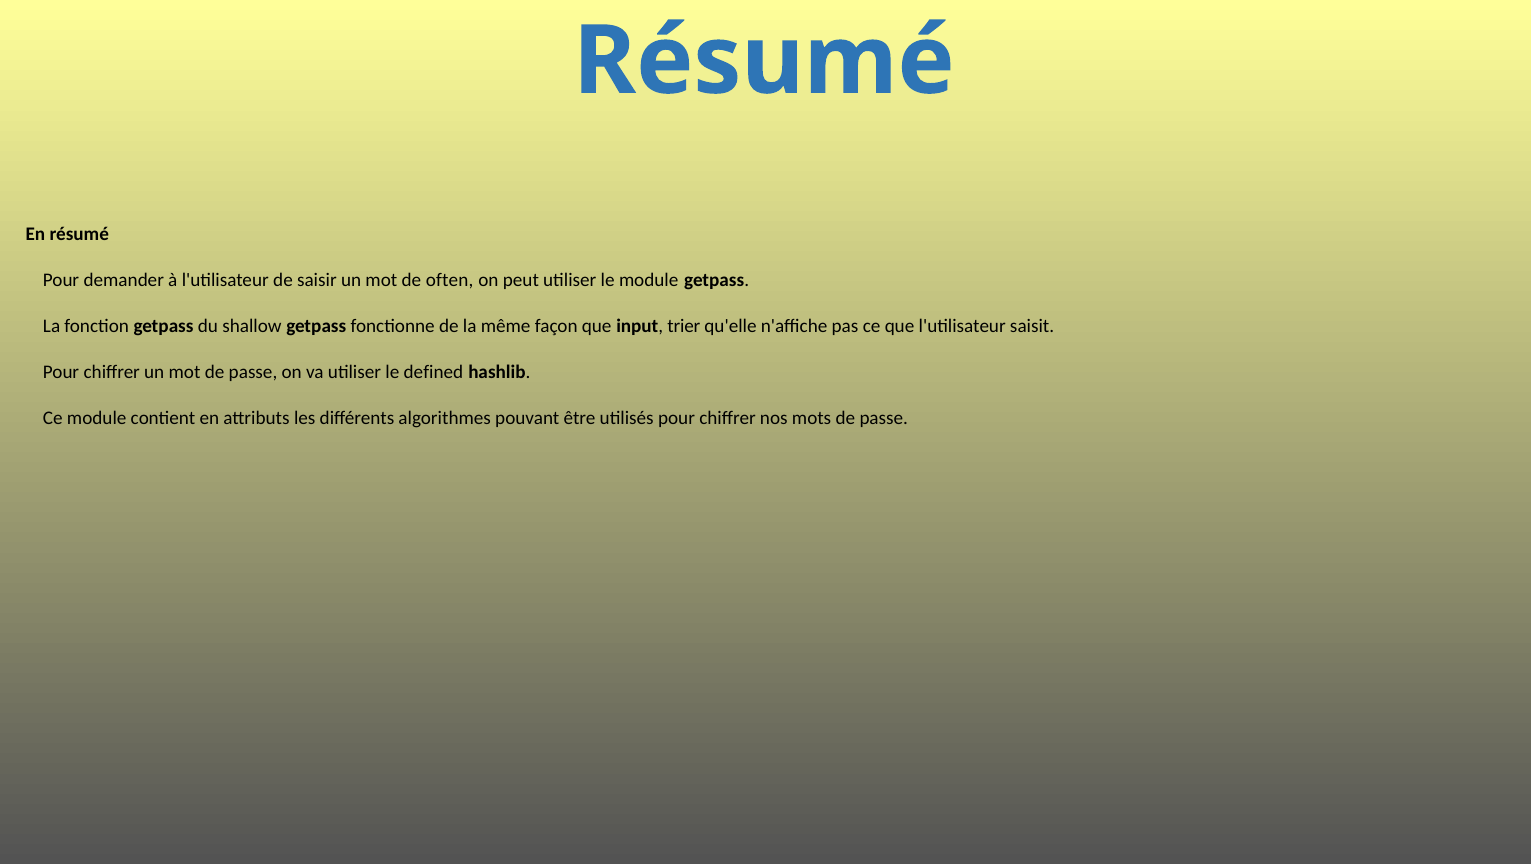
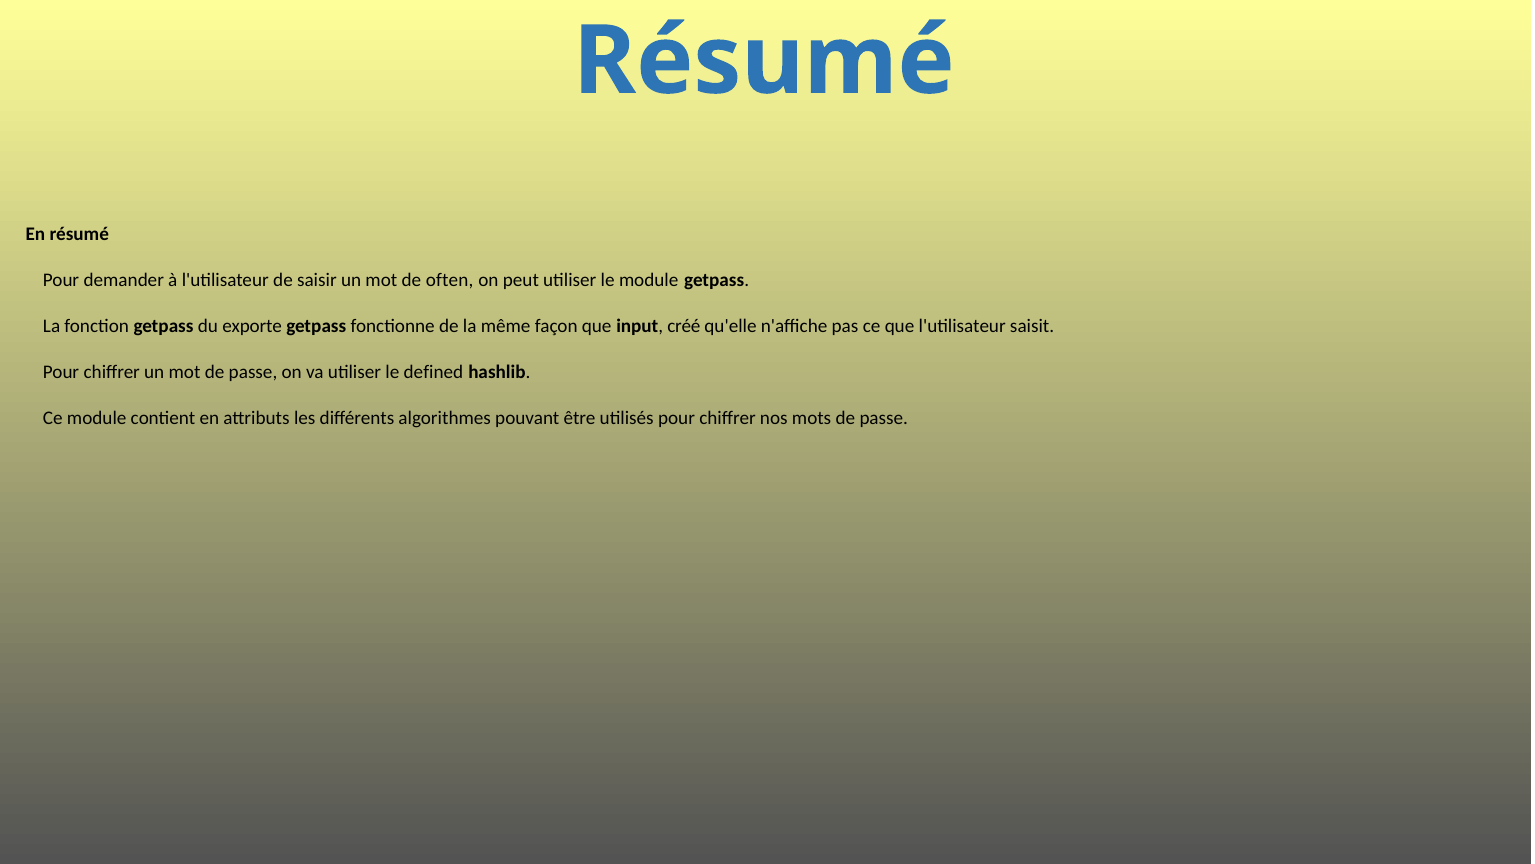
shallow: shallow -> exporte (252, 326)
trier: trier -> créé (684, 326)
